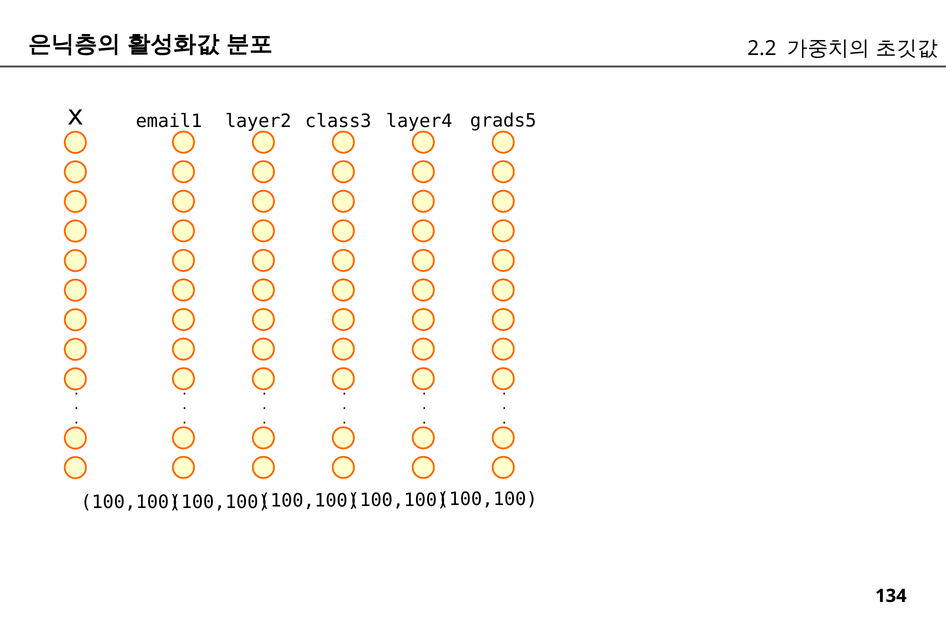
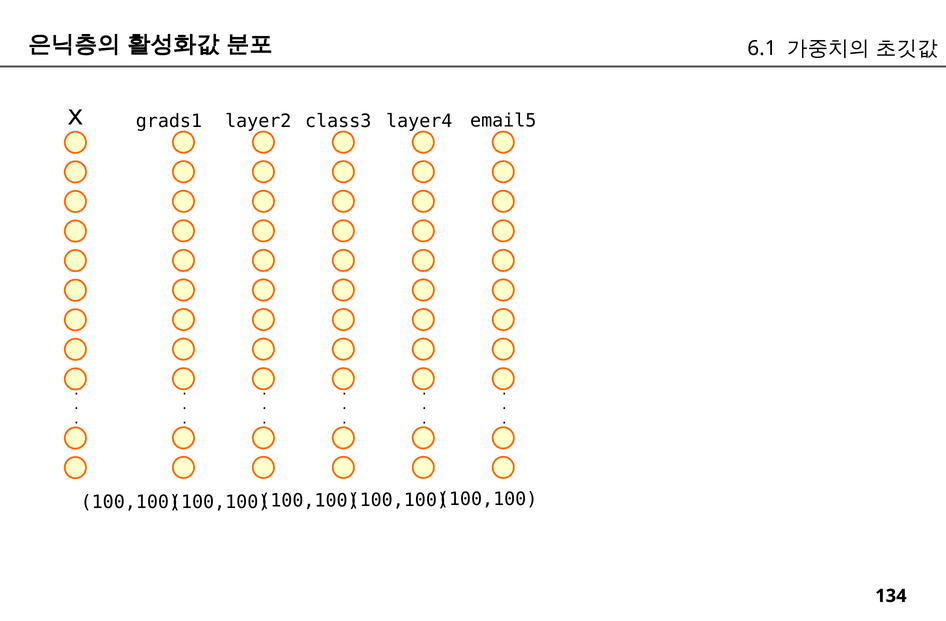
2.2: 2.2 -> 6.1 (762, 48)
email1: email1 -> grads1 (169, 121)
grads5: grads5 -> email5 (503, 121)
